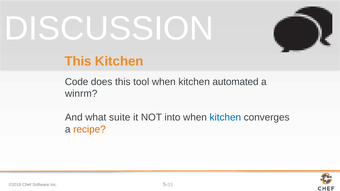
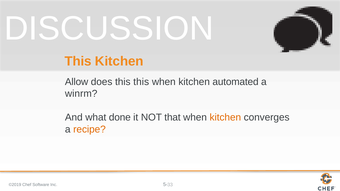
Code: Code -> Allow (77, 82)
this tool: tool -> this (141, 82)
suite: suite -> done (120, 118)
into: into -> that (172, 118)
kitchen colour: blue -> orange (225, 118)
